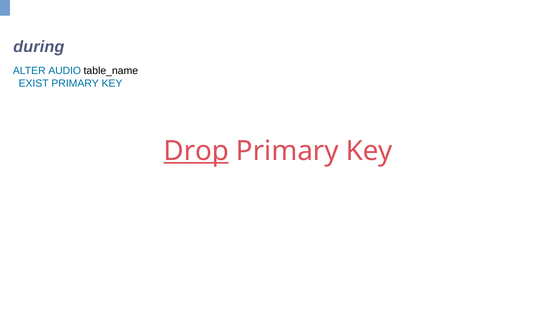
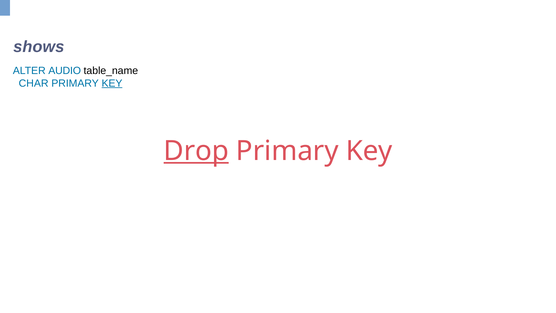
during: during -> shows (39, 47)
EXIST: EXIST -> CHAR (34, 83)
KEY underline: none -> present (112, 83)
